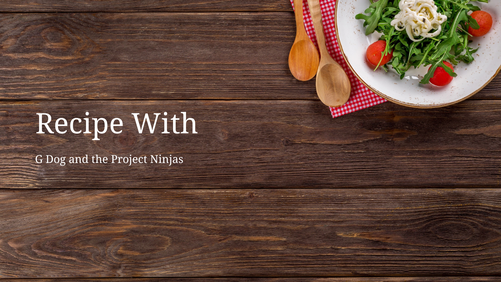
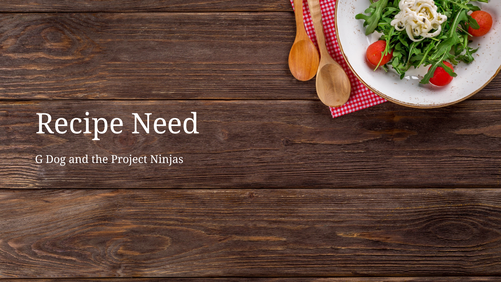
With: With -> Need (165, 124)
